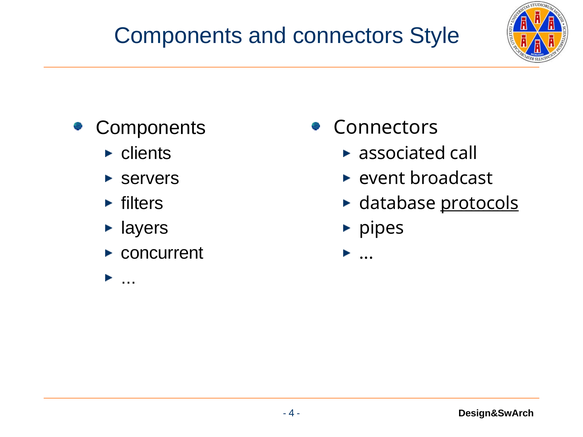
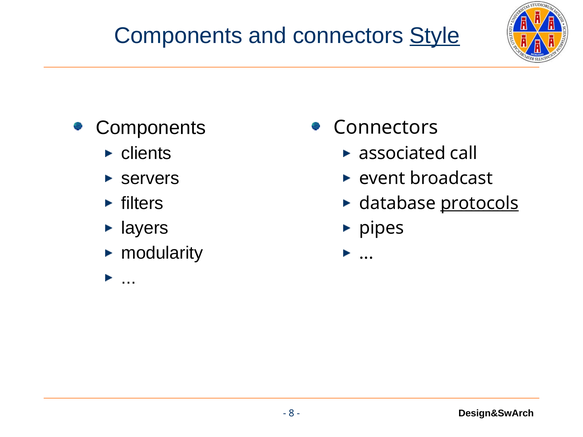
Style underline: none -> present (435, 36)
concurrent: concurrent -> modularity (162, 253)
4: 4 -> 8 (291, 413)
